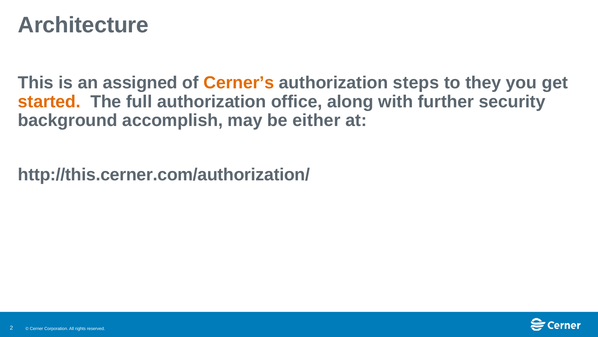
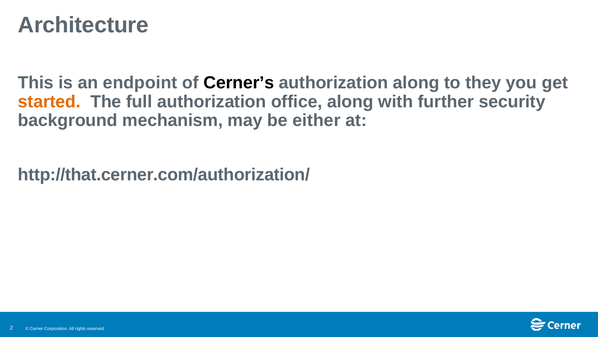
assigned: assigned -> endpoint (140, 83)
Cerner’s colour: orange -> black (239, 83)
authorization steps: steps -> along (416, 83)
accomplish: accomplish -> mechanism (173, 120)
http://this.cerner.com/authorization/: http://this.cerner.com/authorization/ -> http://that.cerner.com/authorization/ (164, 175)
